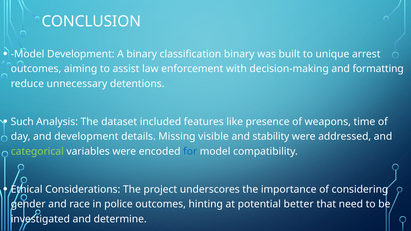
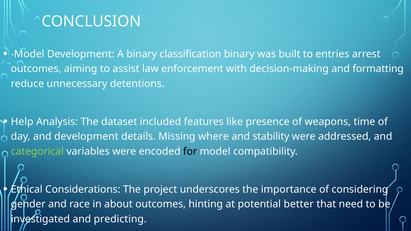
unique: unique -> entries (332, 54)
Such: Such -> Help (22, 122)
visible: visible -> where (213, 137)
for colour: blue -> black (190, 151)
police: police -> about (118, 204)
determine: determine -> predicting (120, 219)
